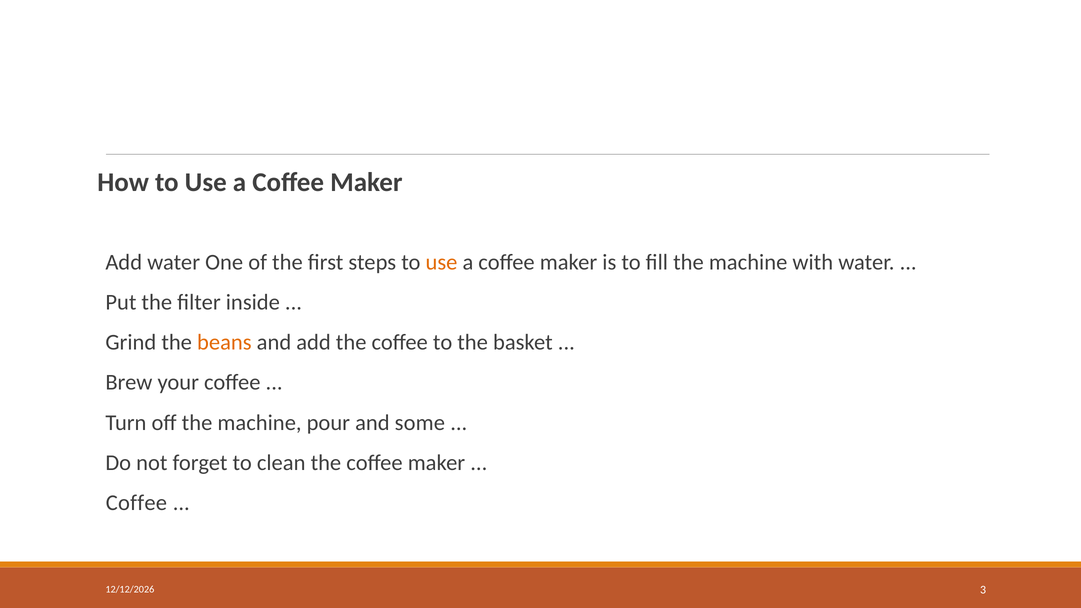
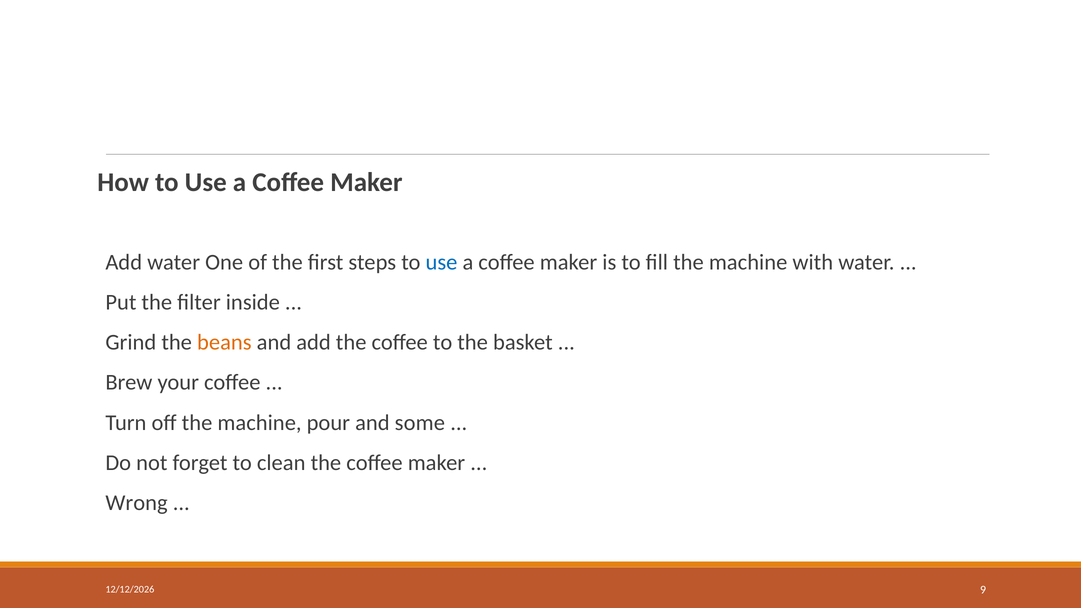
use colour: orange -> blue (442, 262)
Coffee: Coffee -> Wrong (137, 503)
3: 3 -> 9 (983, 590)
